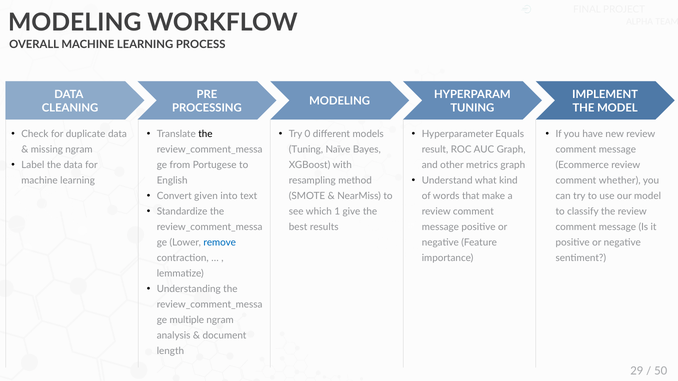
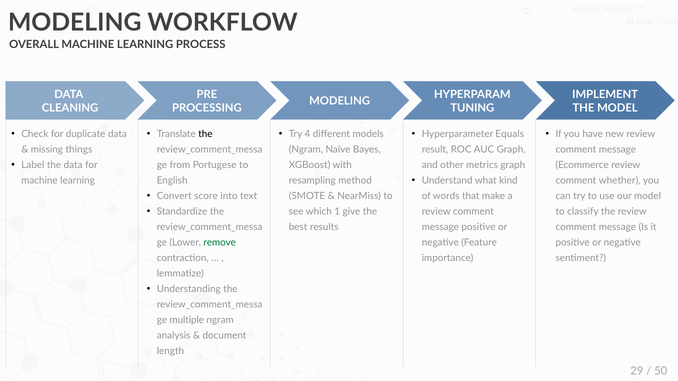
0: 0 -> 4 (307, 134)
missing ngram: ngram -> things (79, 150)
Tuning: Tuning -> Ngram (306, 150)
given: given -> score (206, 196)
remove colour: blue -> green (220, 243)
